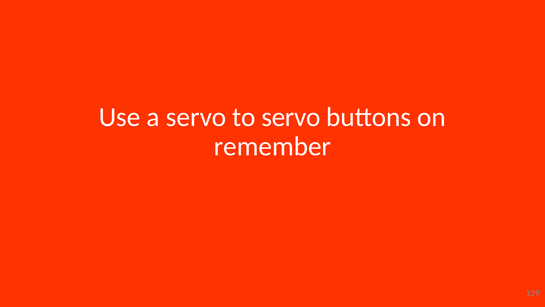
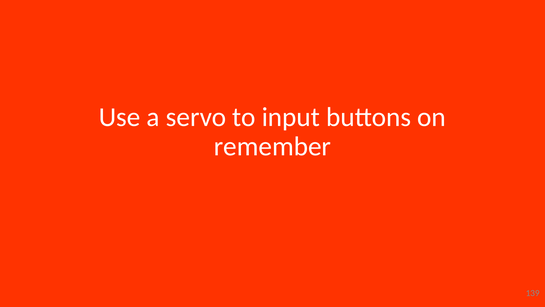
to servo: servo -> input (291, 117)
